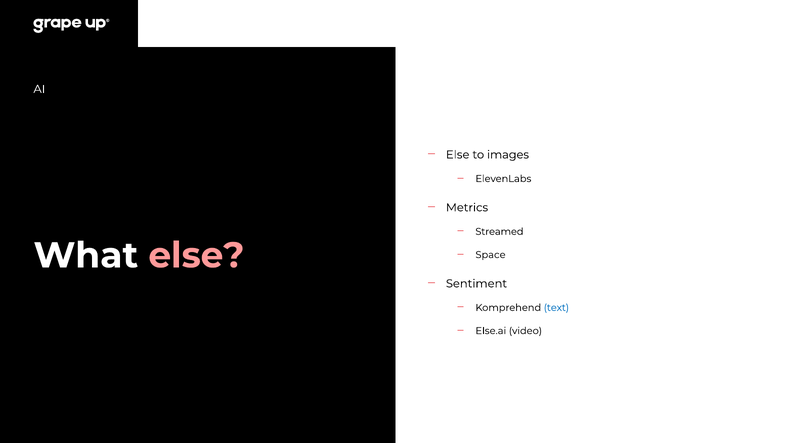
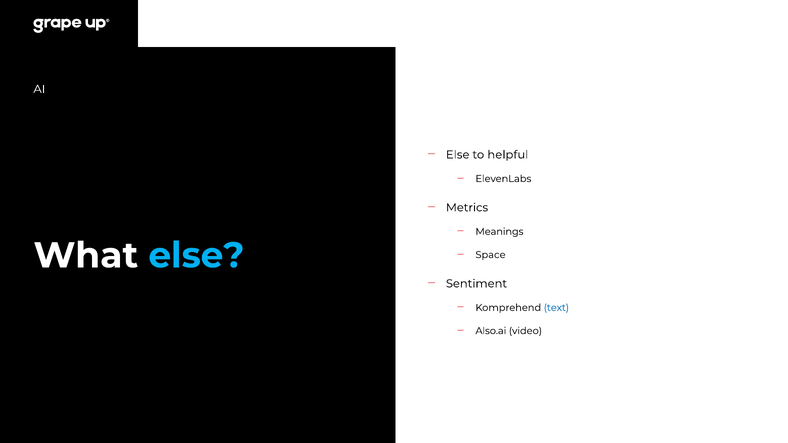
images: images -> helpful (508, 155)
Streamed: Streamed -> Meanings (499, 232)
else colour: pink -> light blue (196, 256)
Else.ai: Else.ai -> Also.ai (491, 331)
